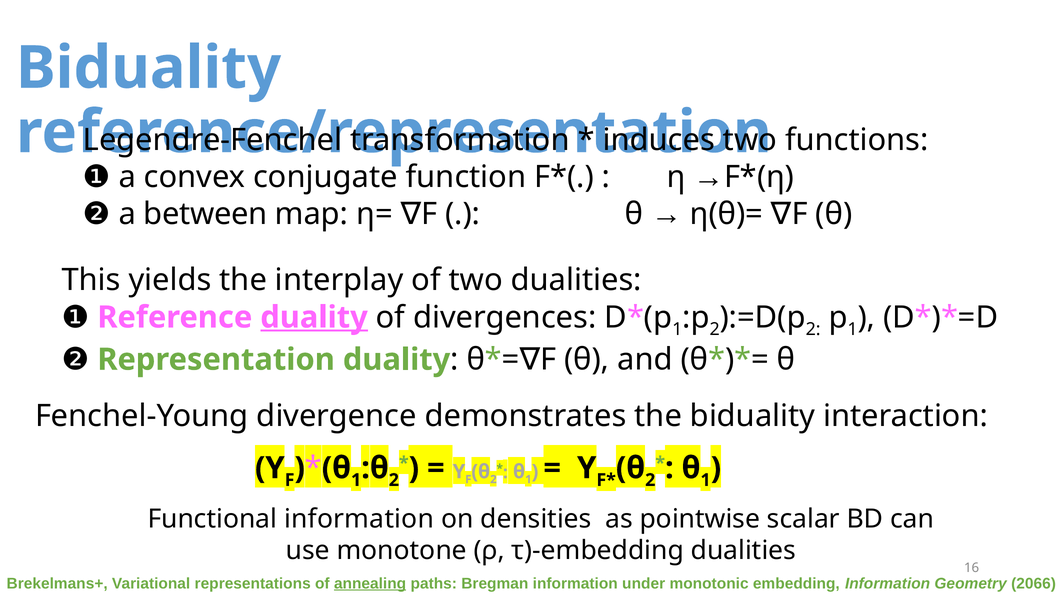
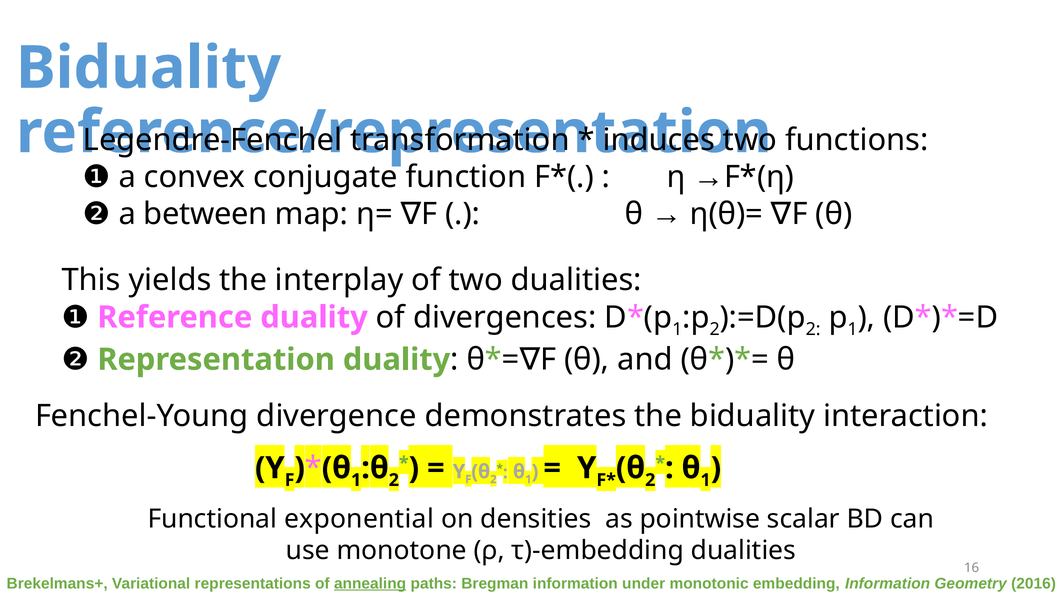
duality underline: present -> none (314, 317)
Functional information: information -> exponential (359, 519)
2066: 2066 -> 2016 (1034, 584)
